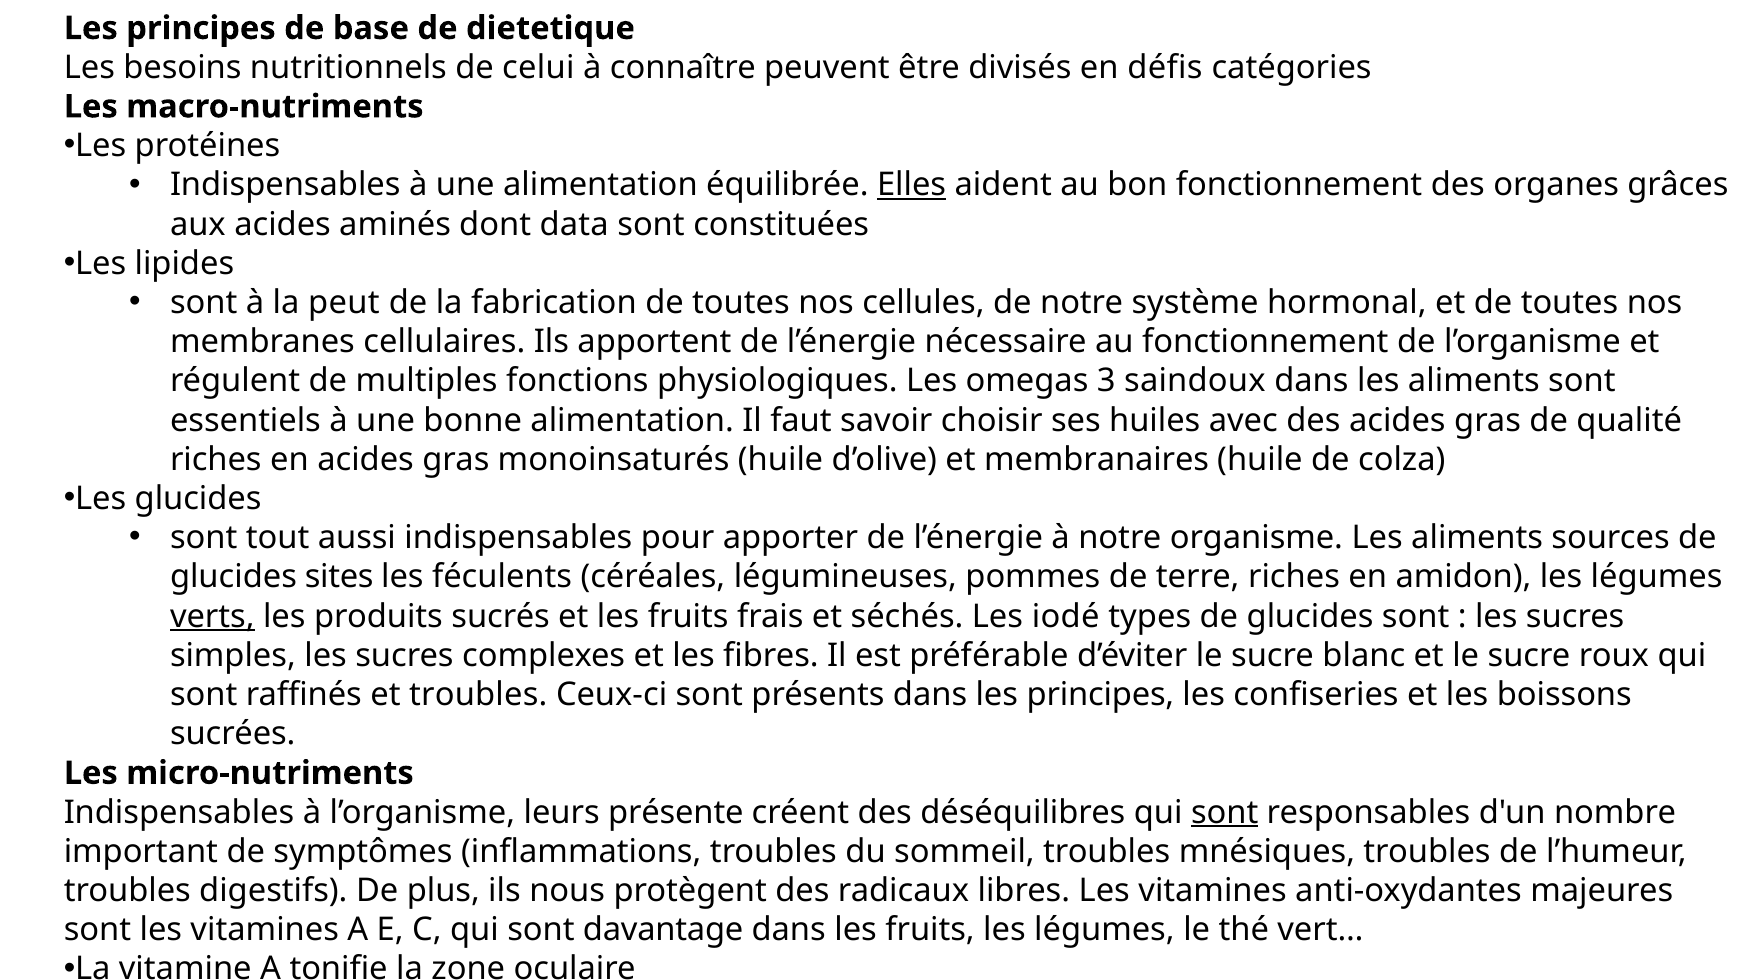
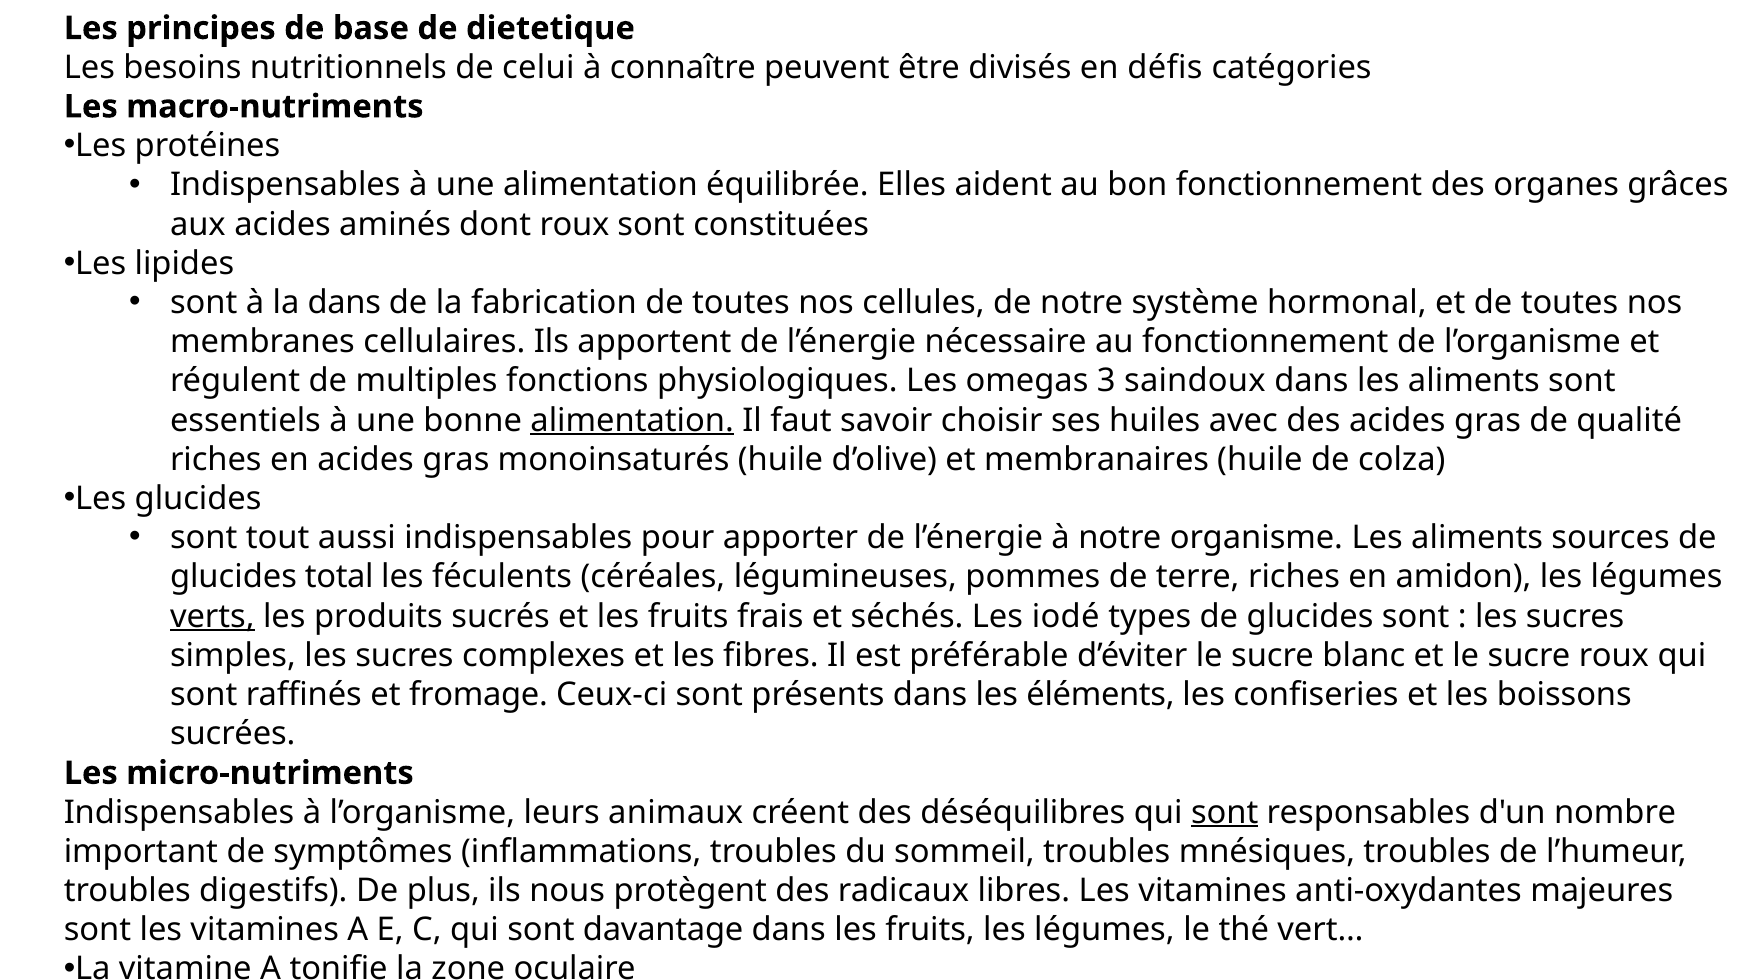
Elles underline: present -> none (912, 185)
dont data: data -> roux (574, 224)
la peut: peut -> dans (344, 303)
alimentation underline: none -> present (632, 420)
glucides sites: sites -> total (339, 577)
et troubles: troubles -> fromage (478, 695)
dans les principes: principes -> éléments (1101, 695)
leurs présente: présente -> animaux (676, 813)
